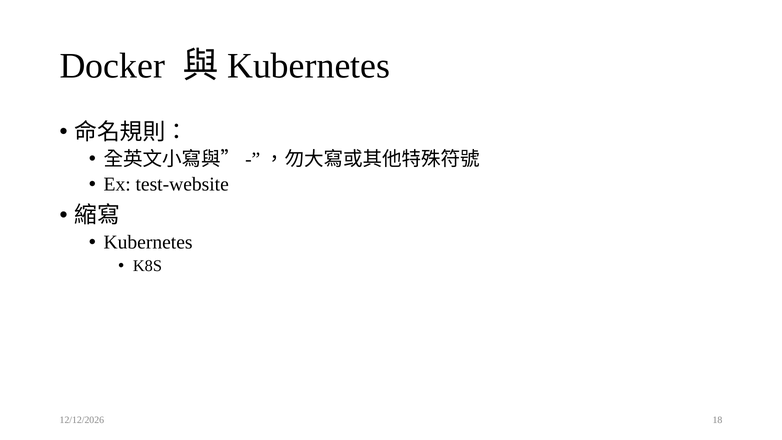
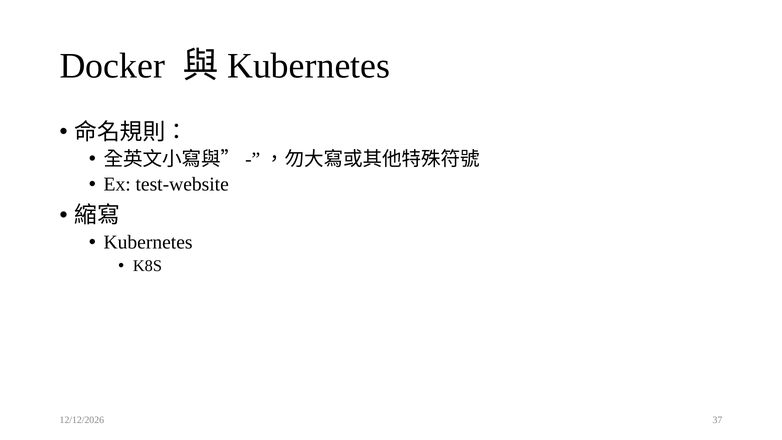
18: 18 -> 37 (717, 420)
